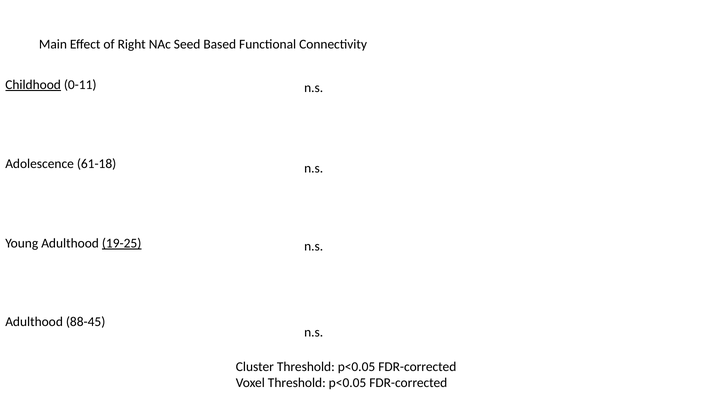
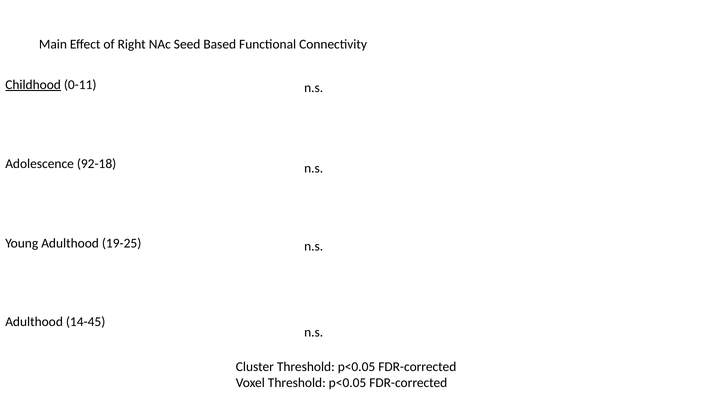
61-18: 61-18 -> 92-18 (97, 164)
19-25 underline: present -> none (122, 243)
88-45: 88-45 -> 14-45 (86, 321)
